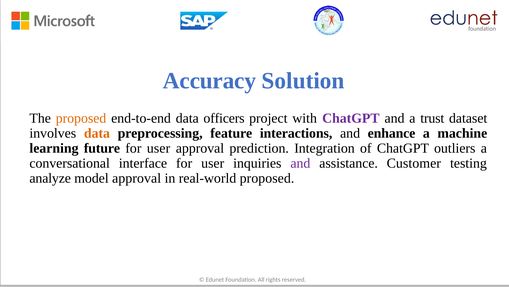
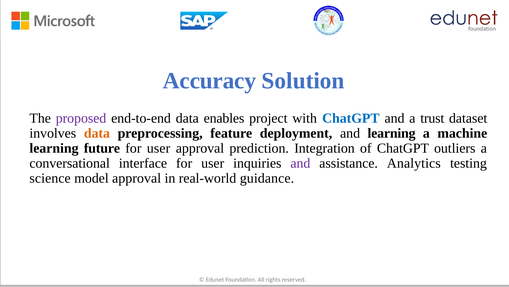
proposed colour: orange -> purple (81, 118)
officers: officers -> enables (224, 118)
ChatGPT colour: purple -> blue (351, 118)
interactions: interactions -> deployment (296, 133)
and enhance: enhance -> learning (392, 133)
Customer: Customer -> Analytics (414, 163)
analyze: analyze -> science (50, 178)
real-world proposed: proposed -> guidance (267, 178)
